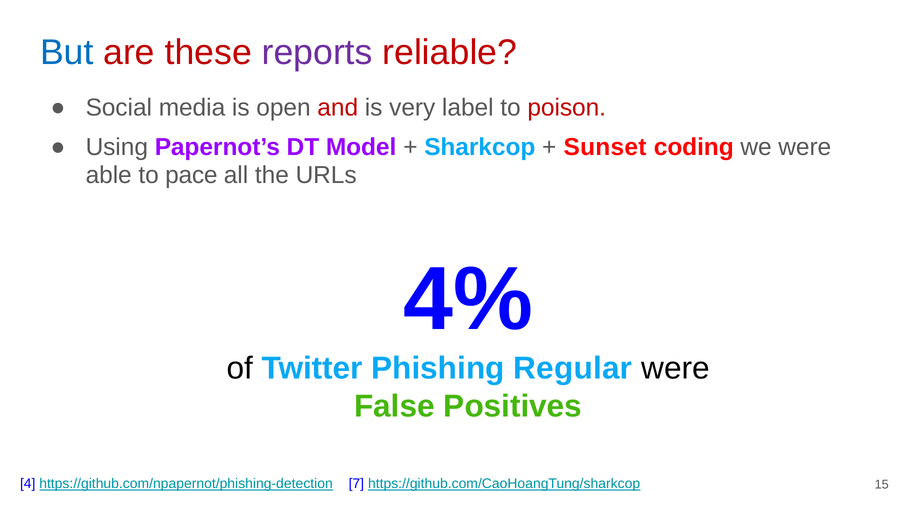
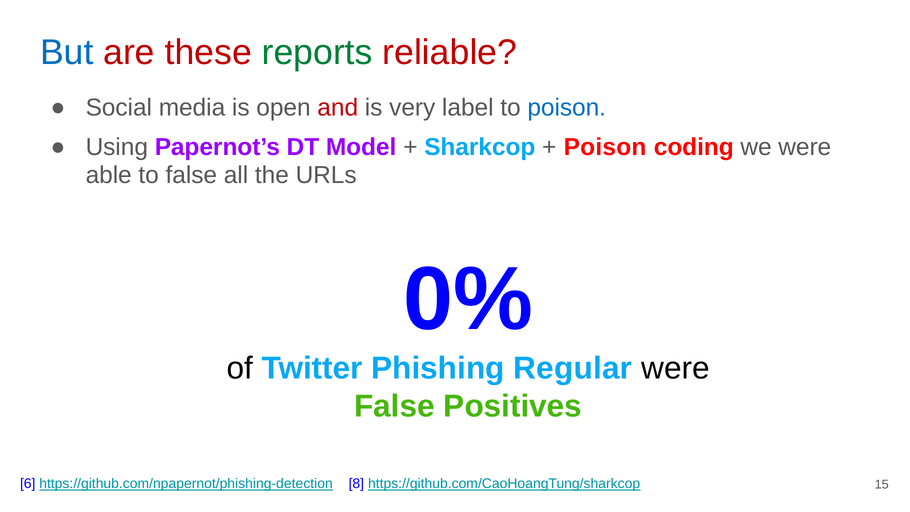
reports colour: purple -> green (317, 52)
poison colour: red -> blue (567, 108)
Sunset: Sunset -> Poison (605, 147)
to pace: pace -> false (191, 175)
4%: 4% -> 0% (468, 300)
4: 4 -> 6 (28, 484)
7: 7 -> 8 (356, 484)
